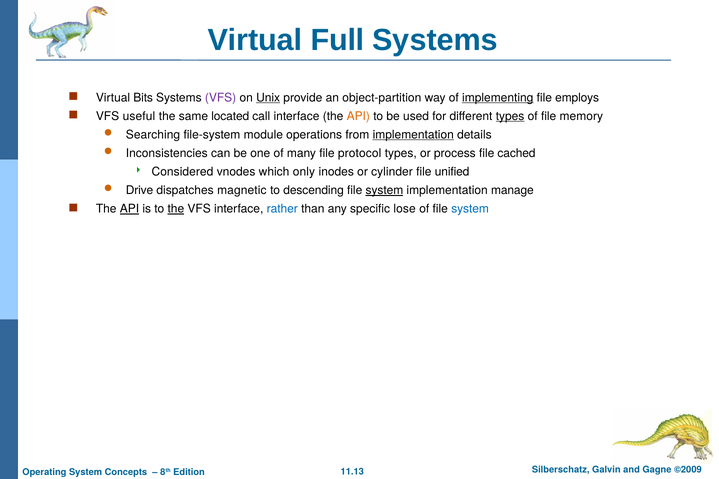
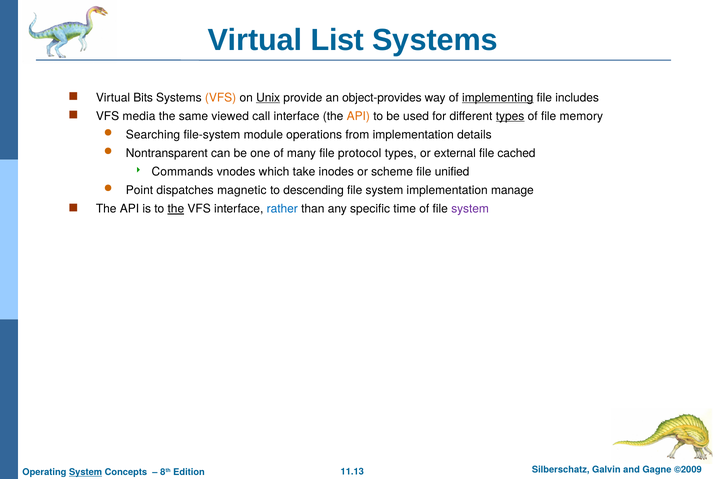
Full: Full -> List (337, 40)
VFS colour: purple -> orange (221, 98)
object-partition: object-partition -> object-provides (382, 98)
employs: employs -> includes (577, 98)
useful: useful -> media (139, 116)
located: located -> viewed (230, 116)
implementation underline: present -> none (413, 135)
Inconsistencies: Inconsistencies -> Nontransparent (167, 153)
process: process -> external (455, 153)
Considered: Considered -> Commands (182, 172)
only: only -> take (304, 172)
cylinder: cylinder -> scheme (392, 172)
Drive: Drive -> Point (139, 190)
system underline: present -> none (384, 190)
API underline: present -> none (129, 209)
lose: lose -> time (405, 209)
system colour: blue -> purple (470, 209)
System underline: none -> present (86, 472)
